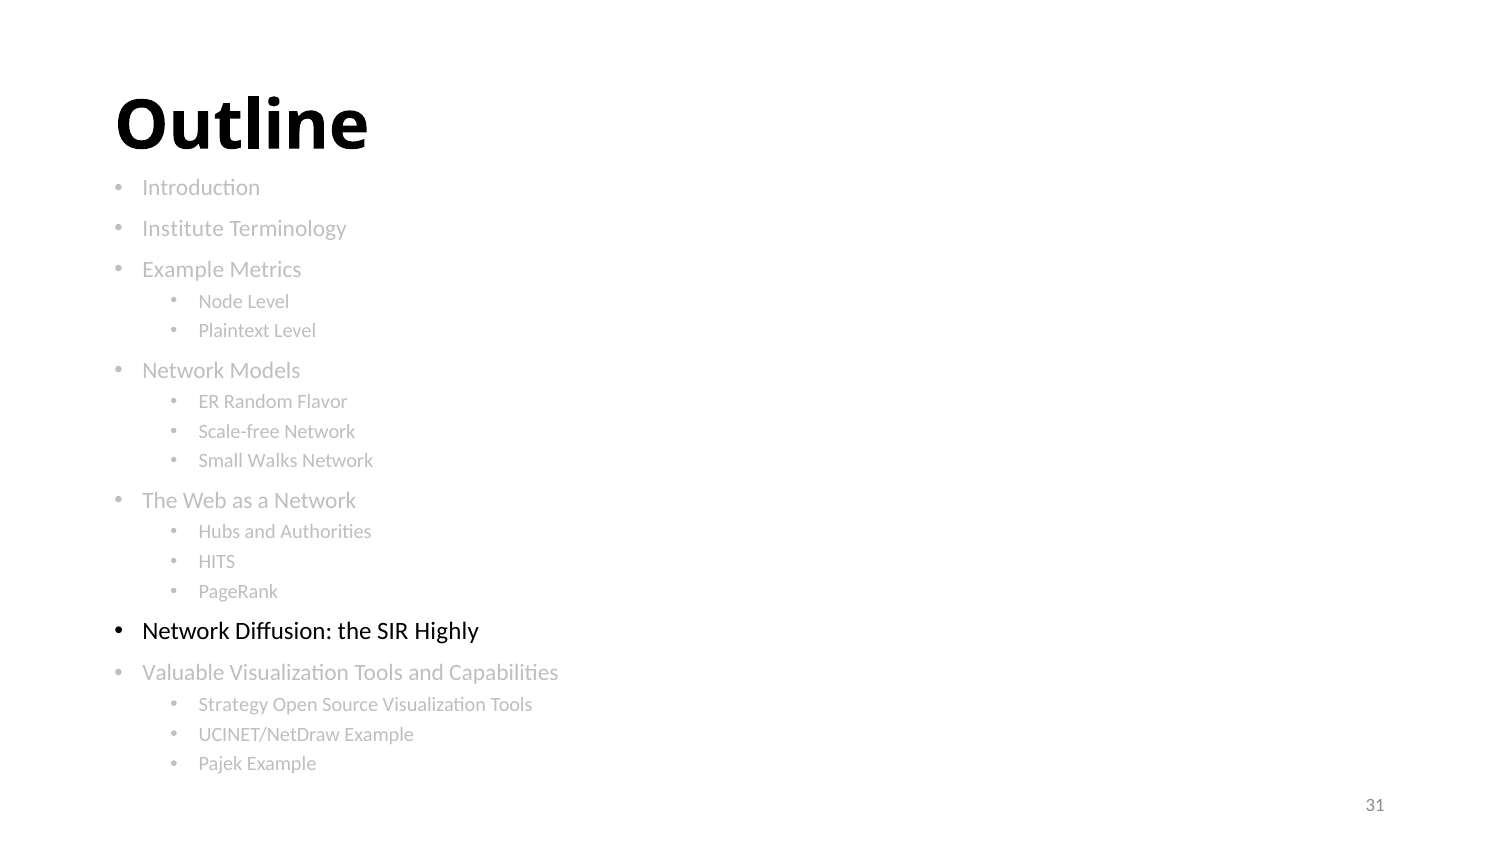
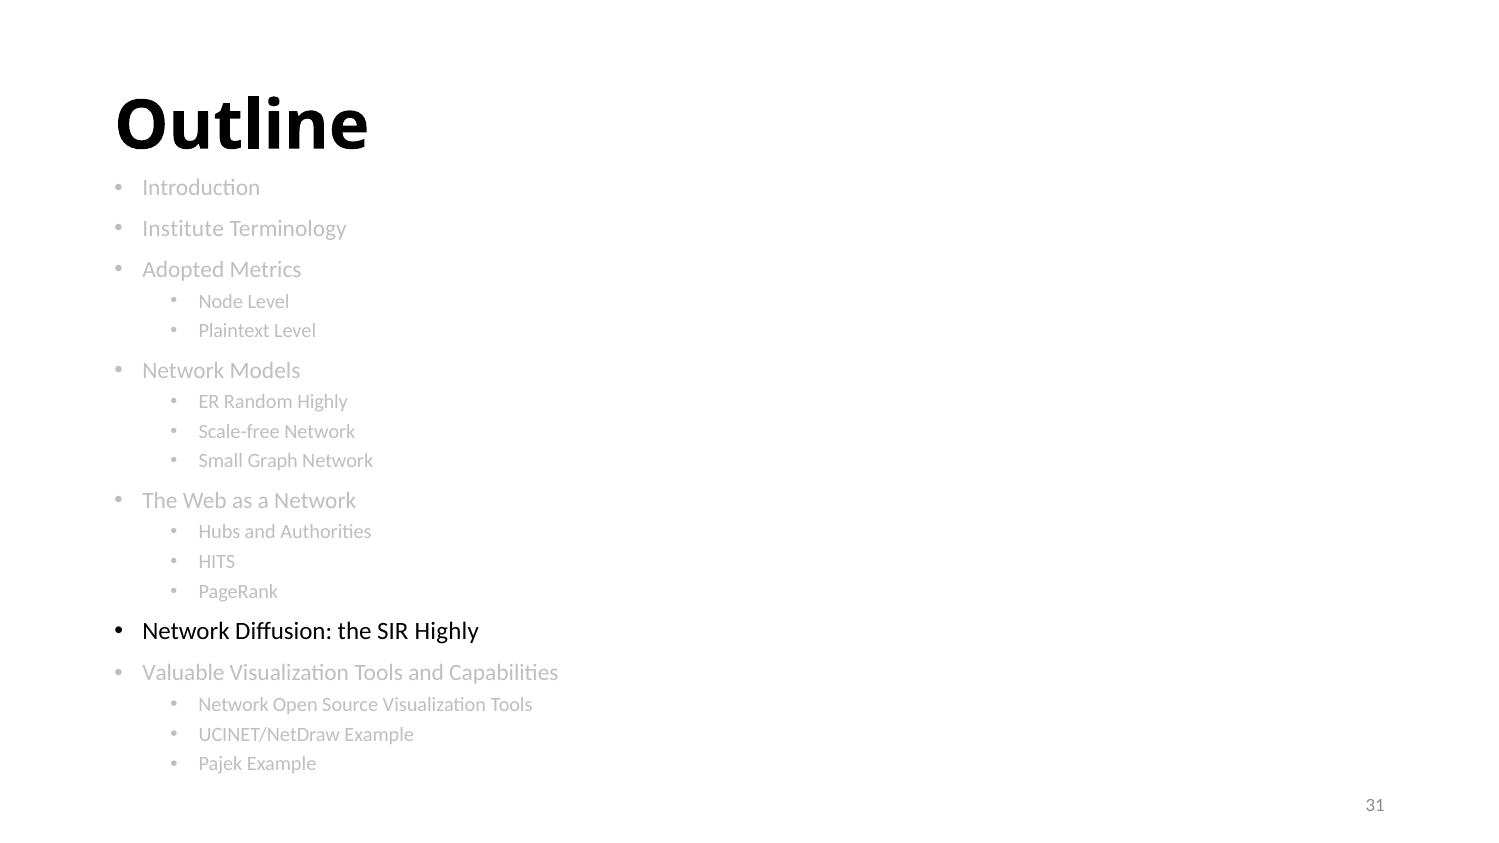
Example: Example -> Adopted (183, 270)
Random Flavor: Flavor -> Highly (323, 402)
Walks: Walks -> Graph (273, 461)
Strategy: Strategy -> Network (234, 705)
